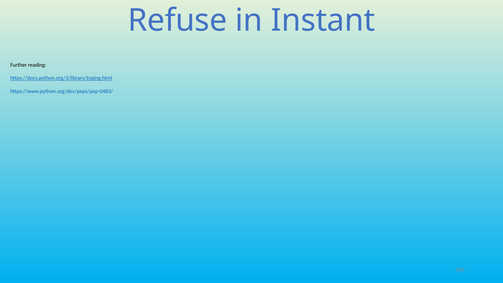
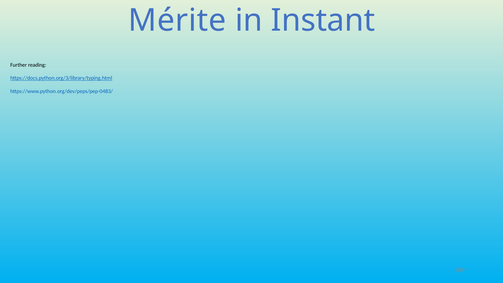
Refuse: Refuse -> Mérite (177, 21)
